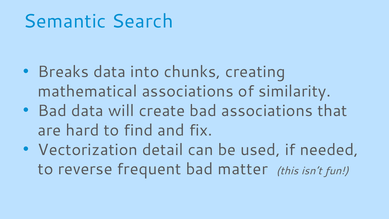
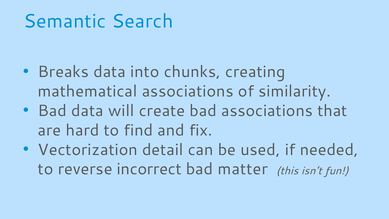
frequent: frequent -> incorrect (149, 169)
